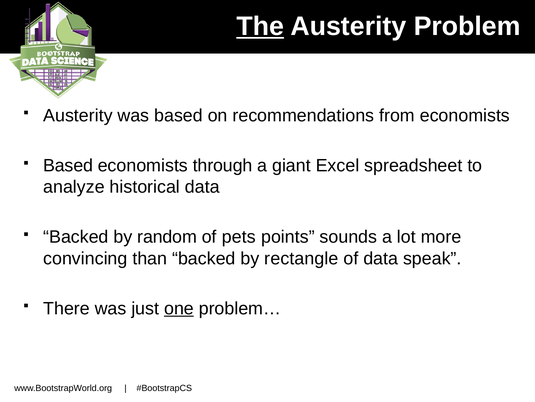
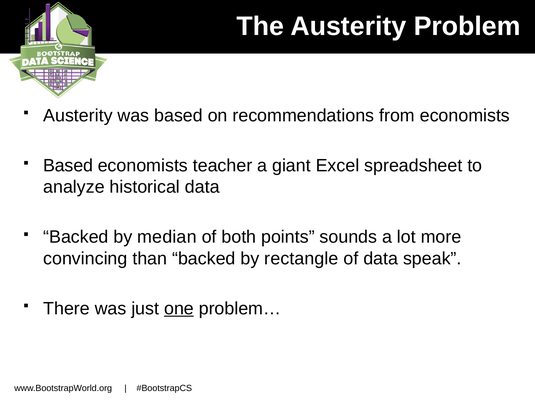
The underline: present -> none (260, 26)
through: through -> teacher (223, 165)
random: random -> median (167, 237)
pets: pets -> both (239, 237)
